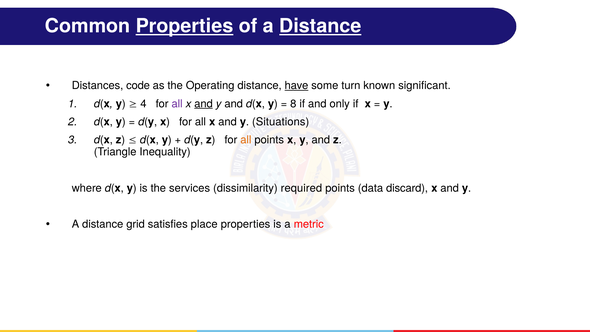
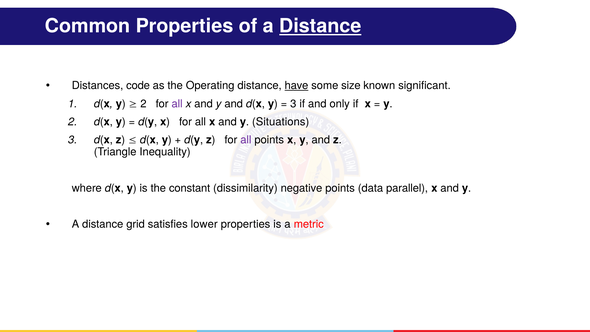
Properties underline: present -> none (185, 26)
turn: turn -> size (351, 86)
4: 4 -> 2 (143, 104)
and underline: present -> none (204, 104)
8: 8 -> 3 (293, 104)
all colour: orange -> purple (246, 140)
services: services -> constant (190, 188)
required: required -> negative (301, 188)
discard: discard -> parallel (407, 188)
place: place -> lower (204, 224)
